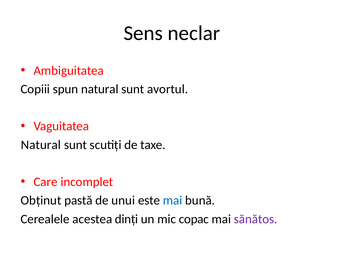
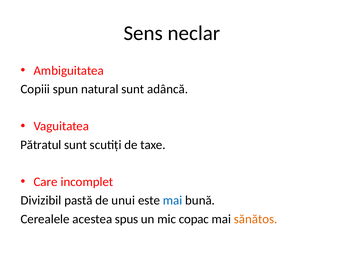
avortul: avortul -> adâncă (168, 89)
Natural: Natural -> Pătratul (41, 145)
Obținut: Obținut -> Divizibil (41, 200)
dinți: dinți -> spus (127, 219)
sănătos colour: purple -> orange (256, 219)
